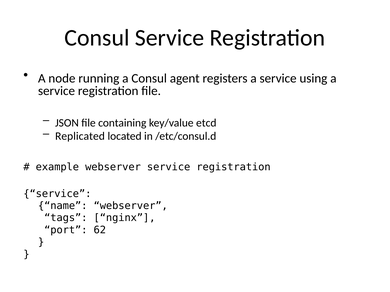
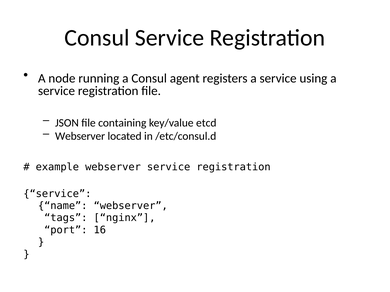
Replicated: Replicated -> Webserver (80, 136)
62: 62 -> 16 (100, 230)
